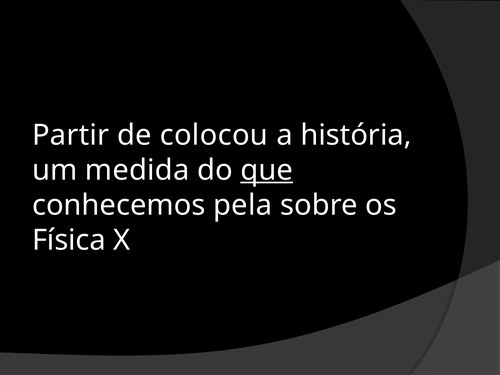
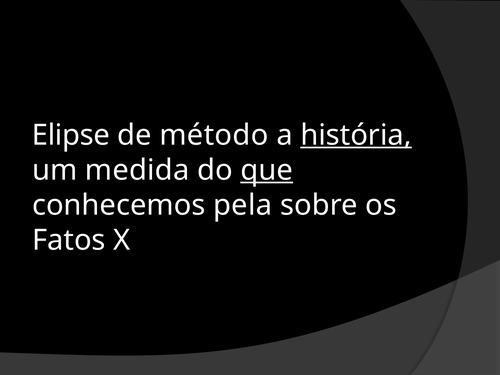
Partir: Partir -> Elipse (71, 135)
colocou: colocou -> método (214, 135)
história underline: none -> present (356, 135)
Física: Física -> Fatos (69, 240)
